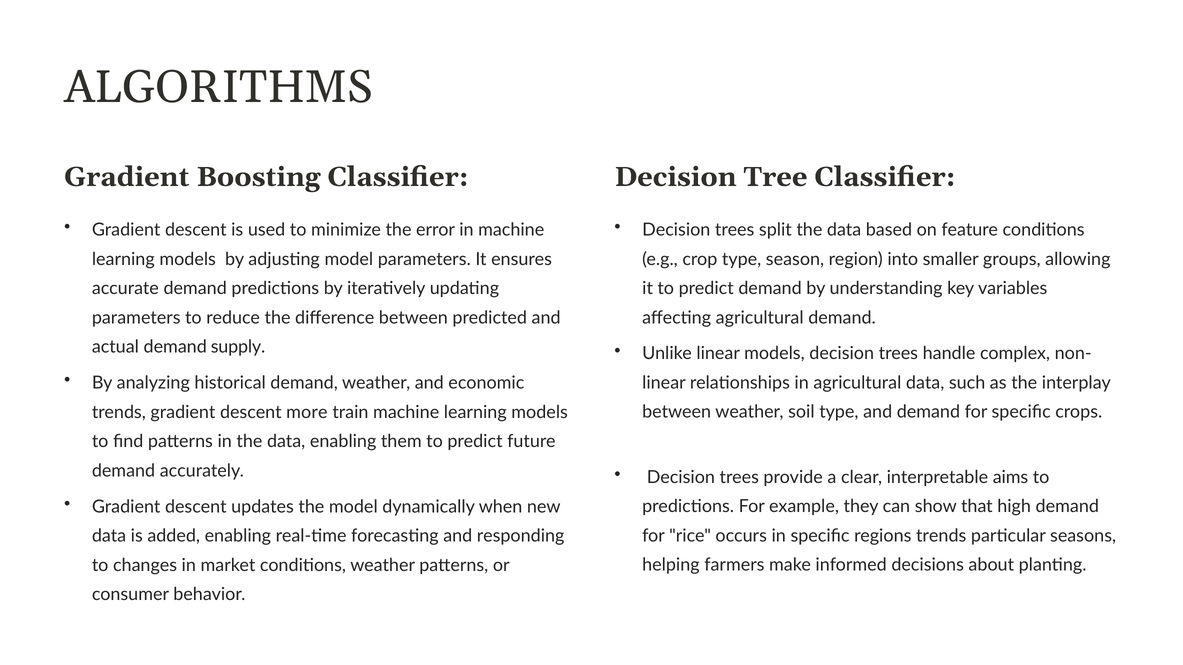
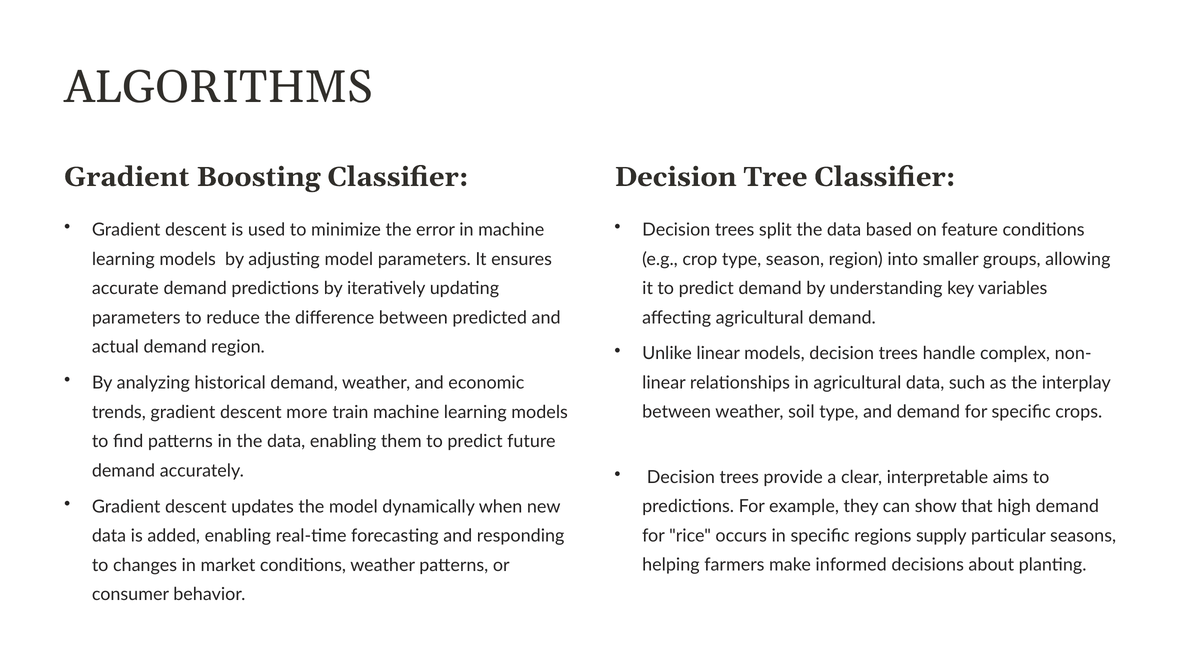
demand supply: supply -> region (238, 347)
regions trends: trends -> supply (941, 536)
